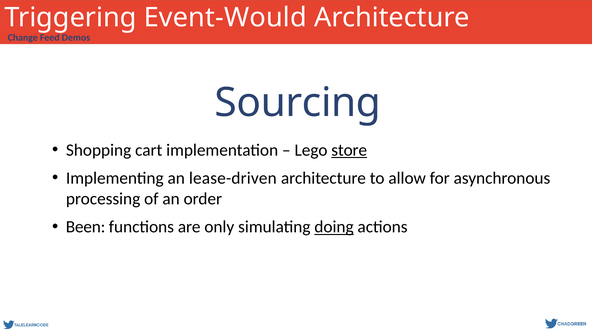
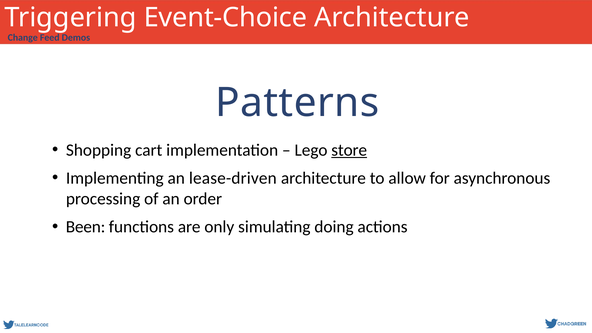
Event-Would: Event-Would -> Event-Choice (225, 18)
Sourcing: Sourcing -> Patterns (297, 103)
doing underline: present -> none (334, 227)
